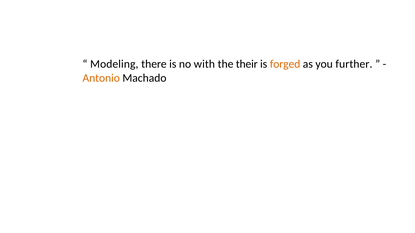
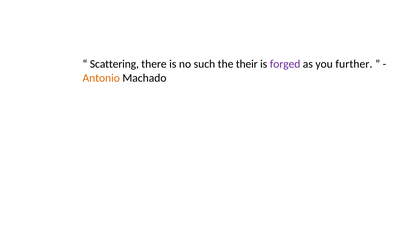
Modeling: Modeling -> Scattering (114, 64)
with: with -> such (204, 64)
forged colour: orange -> purple (285, 64)
